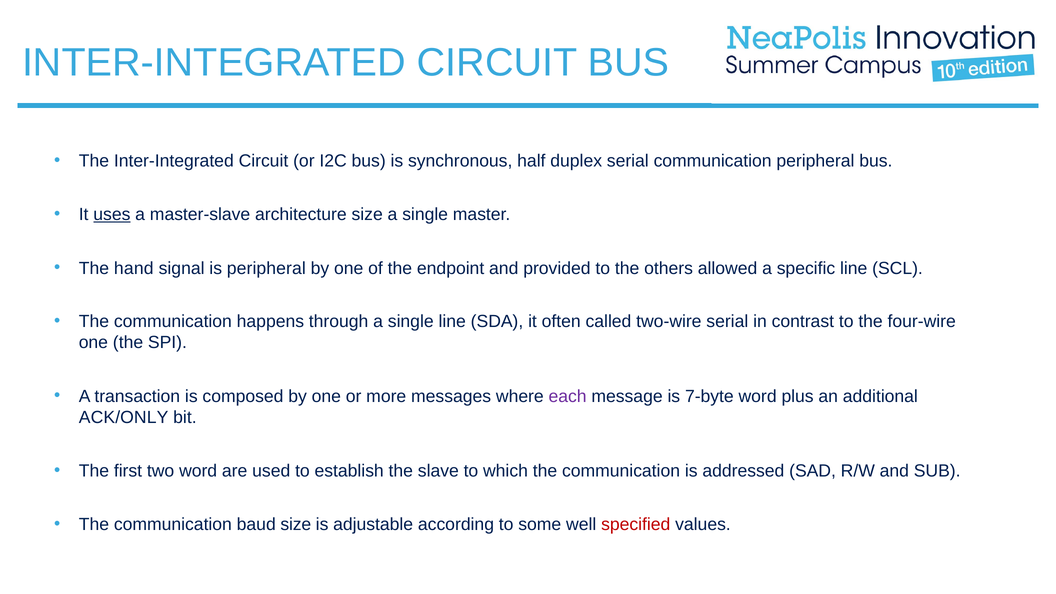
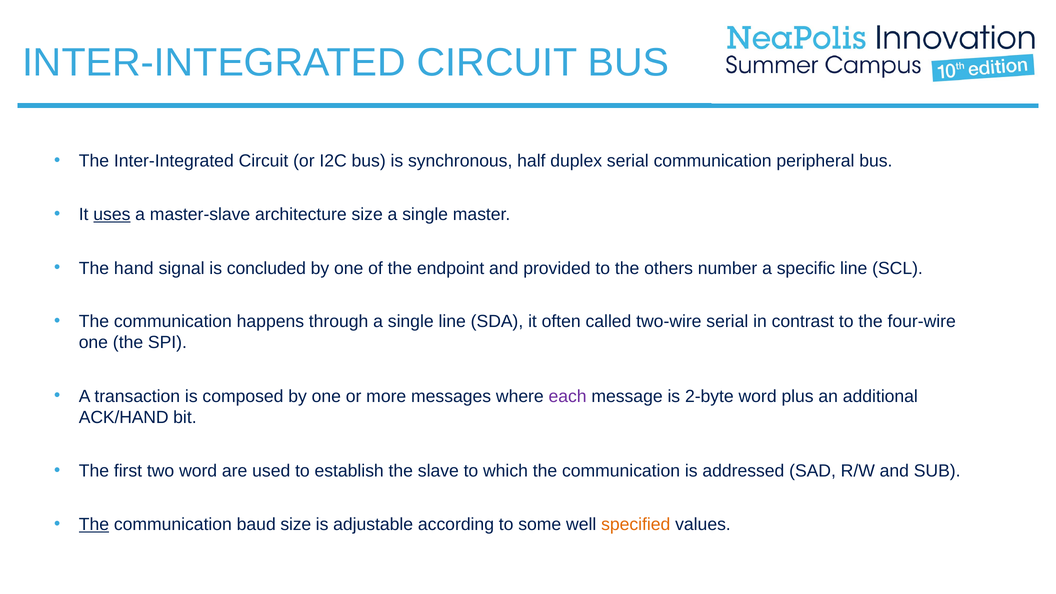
is peripheral: peripheral -> concluded (266, 268)
allowed: allowed -> number (728, 268)
7-byte: 7-byte -> 2-byte (709, 396)
ACK/ONLY: ACK/ONLY -> ACK/HAND (124, 417)
The underline: none -> present (94, 524)
specified colour: red -> orange (636, 524)
